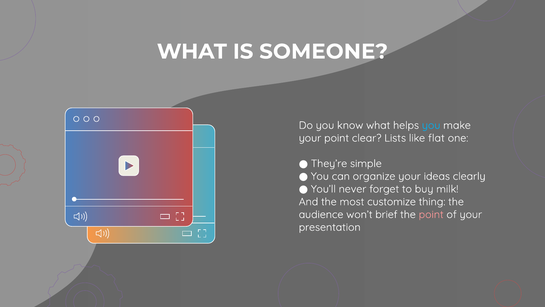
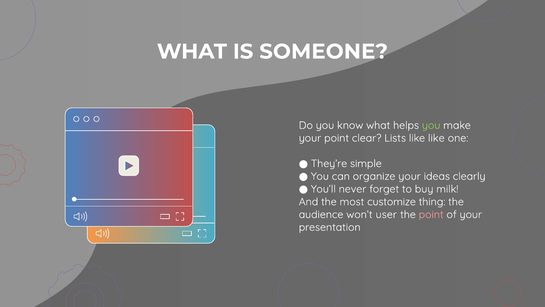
you colour: light blue -> light green (431, 125)
like flat: flat -> like (436, 138)
brief: brief -> user (386, 214)
